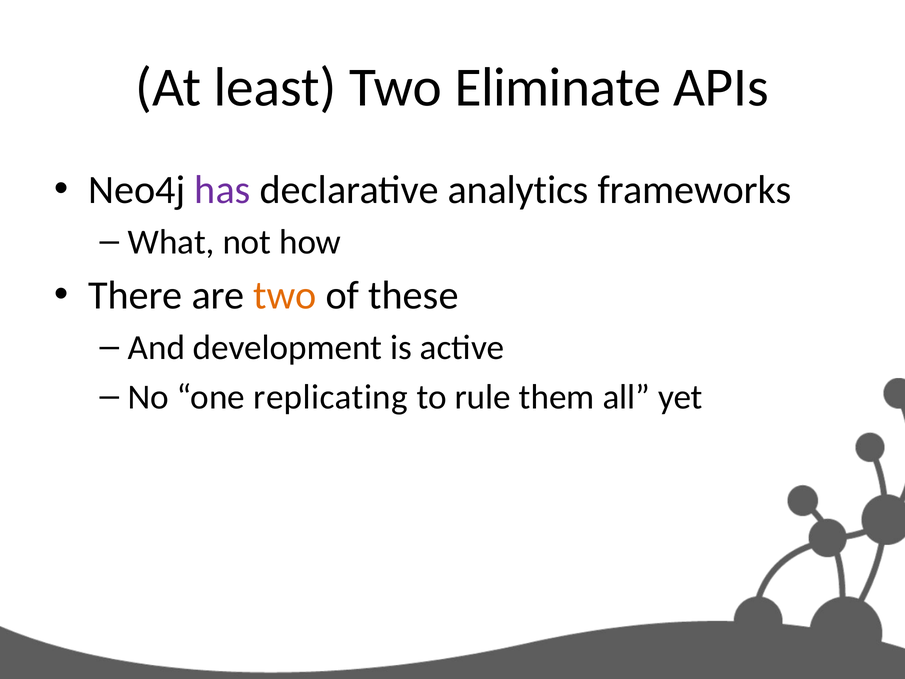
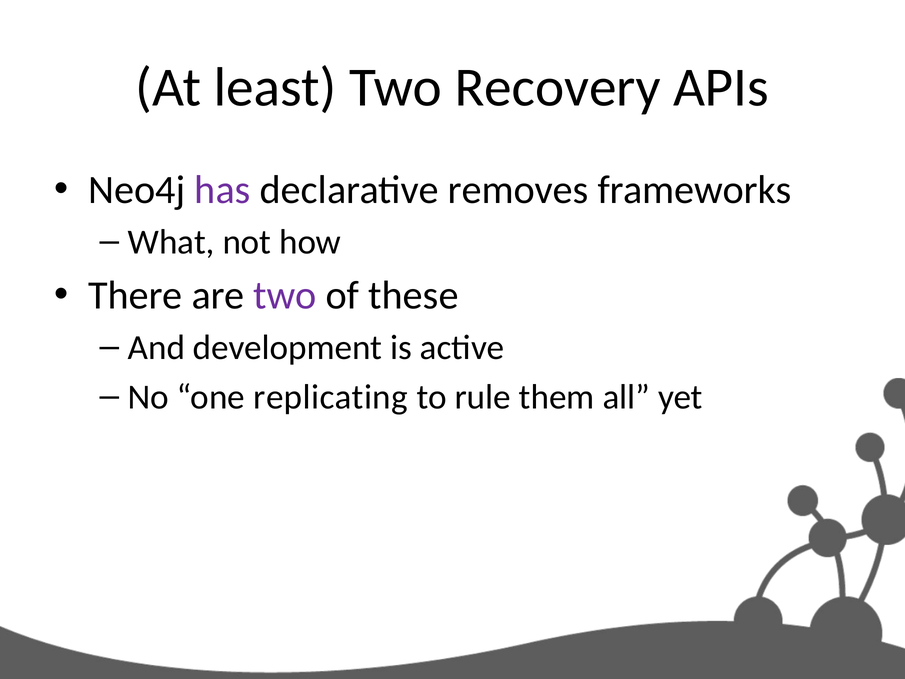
Eliminate: Eliminate -> Recovery (558, 88)
analytics: analytics -> removes (518, 190)
two colour: orange -> purple (285, 295)
